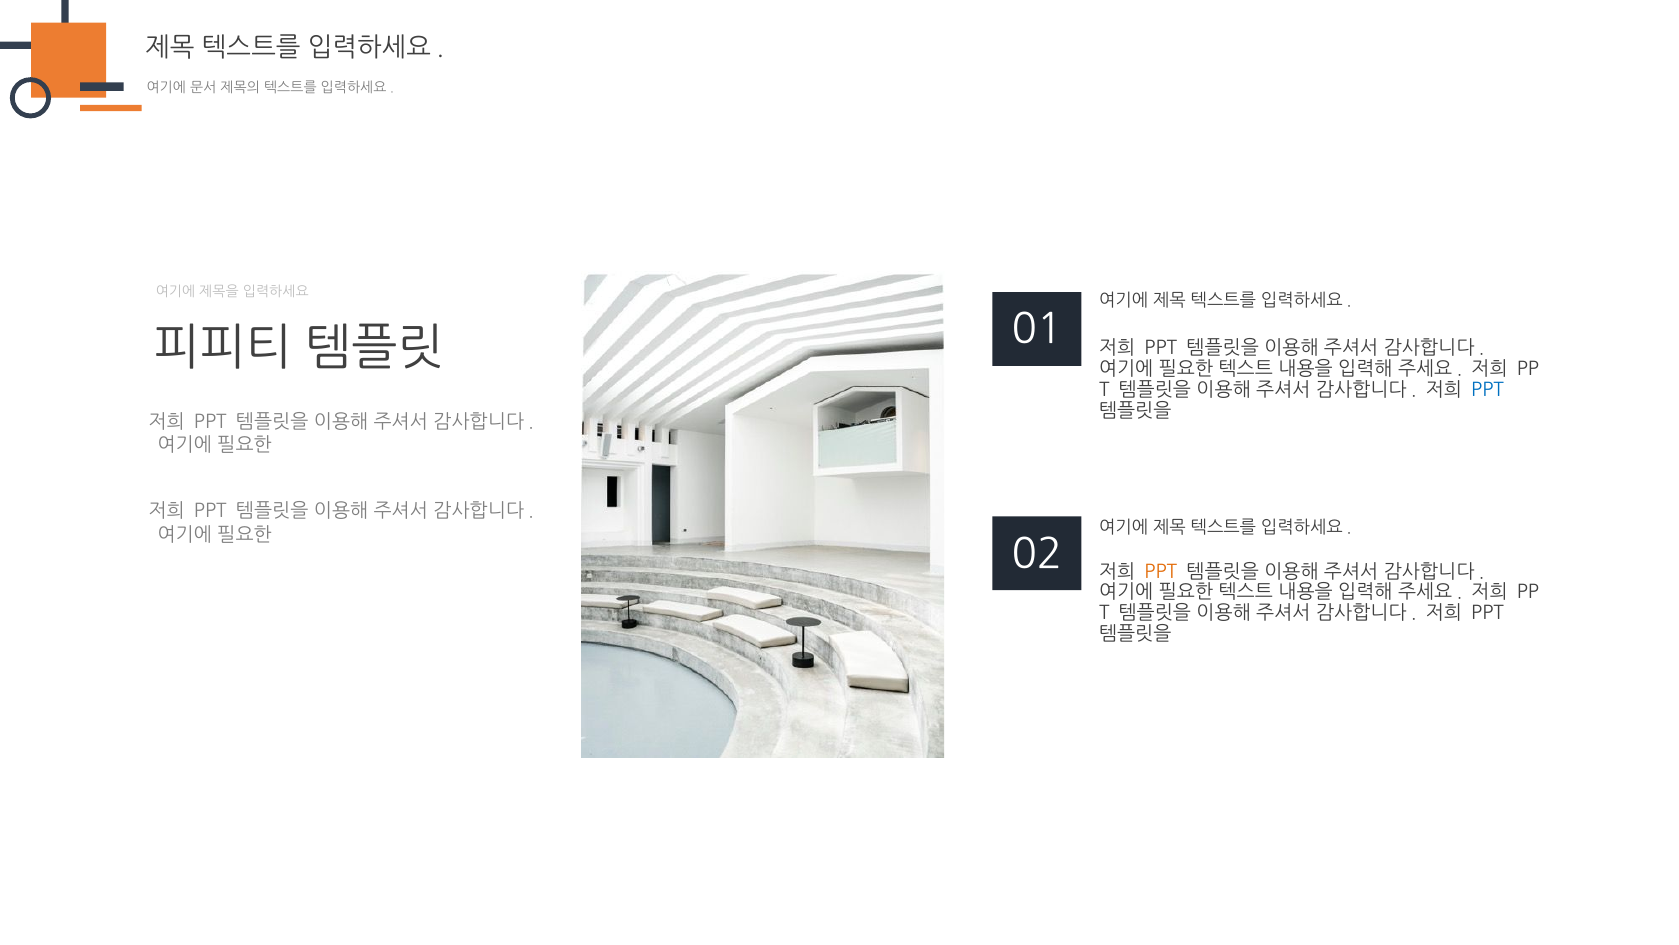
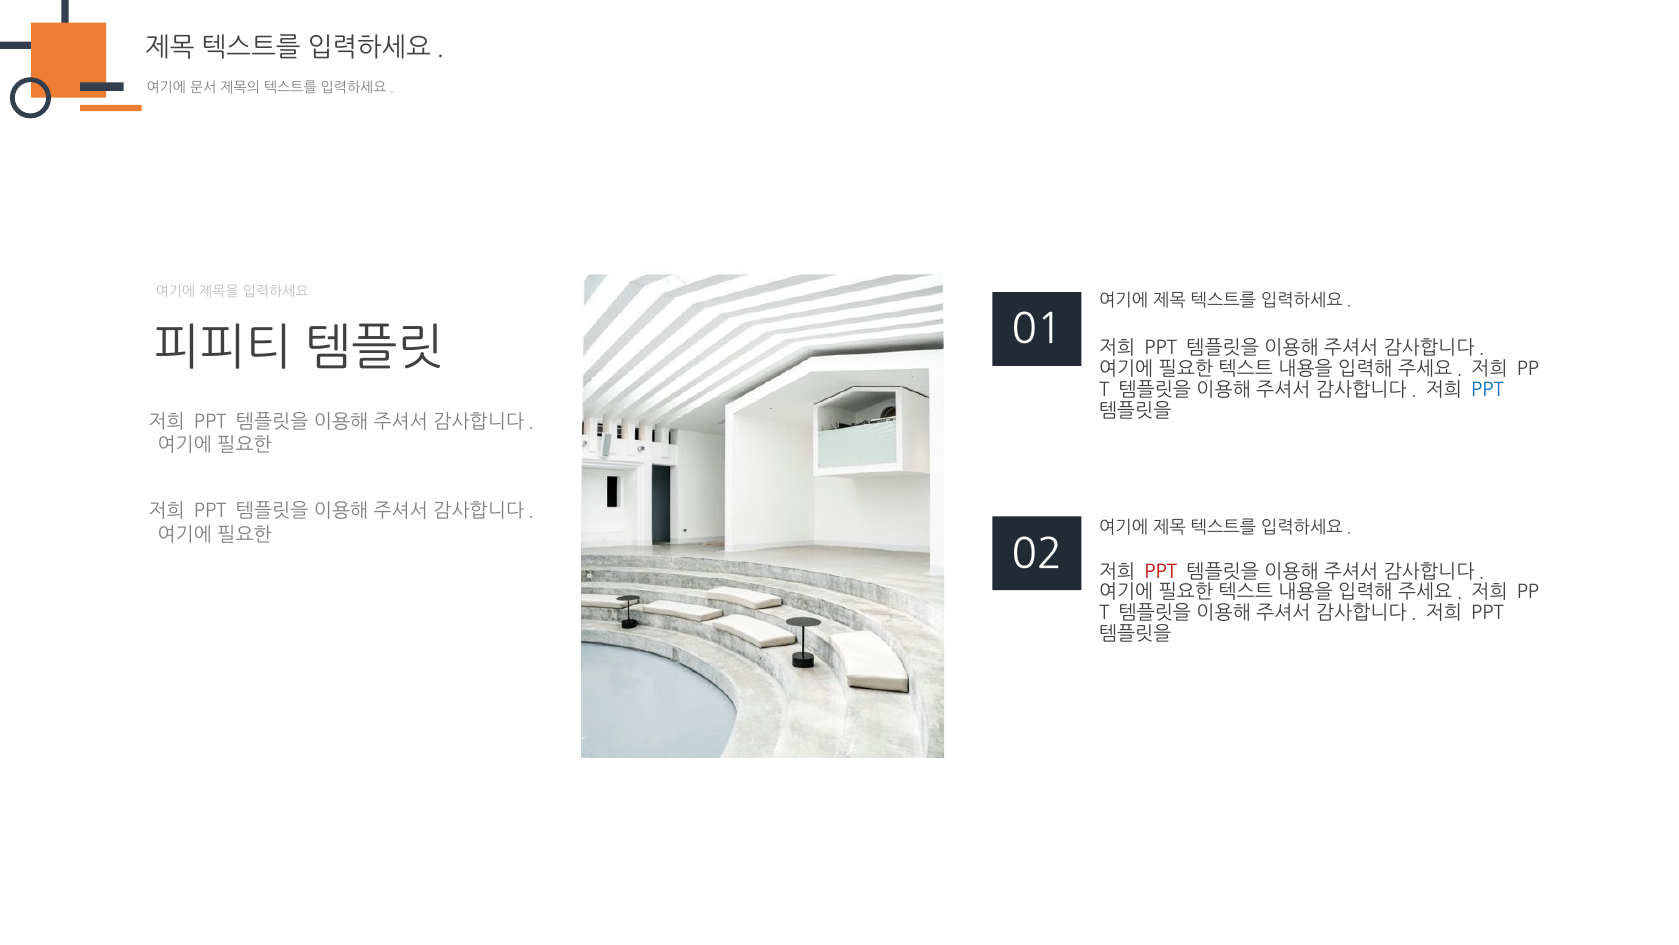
PPT colour: orange -> red (1161, 571)
